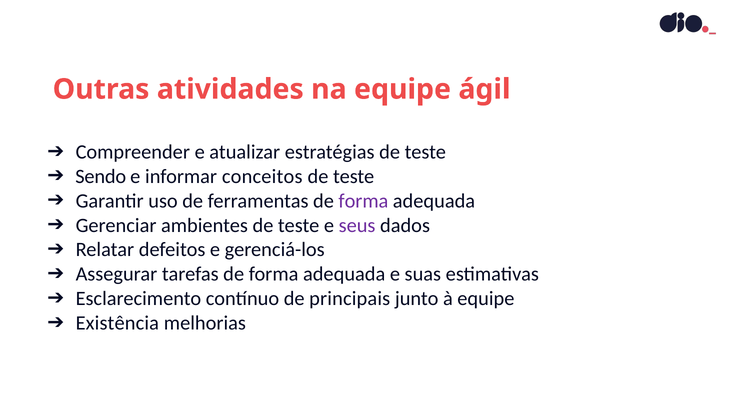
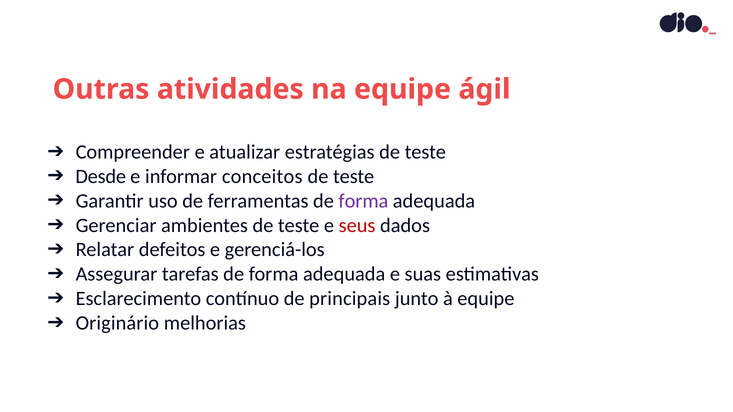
Sendo: Sendo -> Desde (101, 177)
seus colour: purple -> red (357, 225)
Existência: Existência -> Originário (117, 323)
